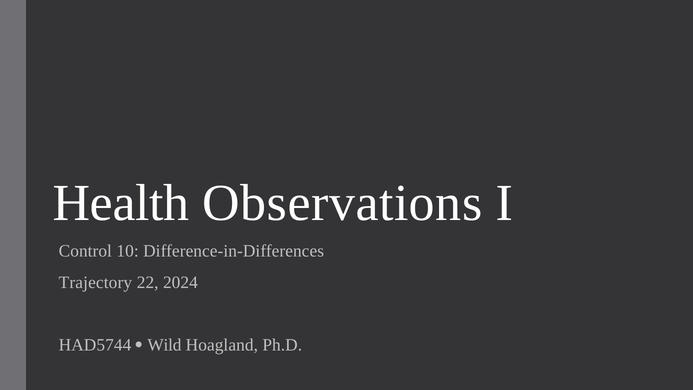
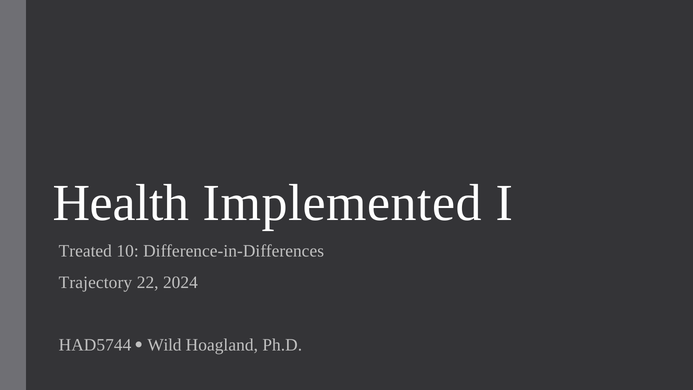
Observations: Observations -> Implemented (342, 203)
Control: Control -> Treated (85, 251)
